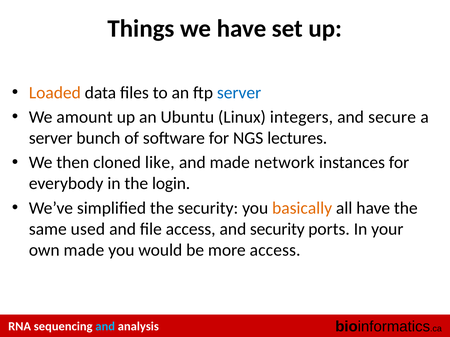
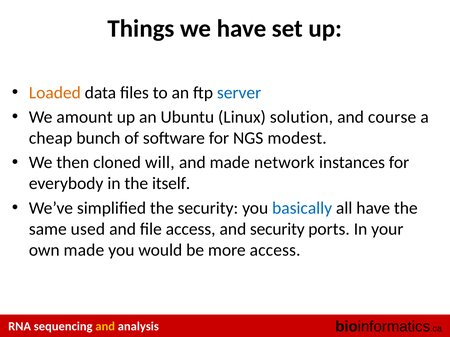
integers: integers -> solution (301, 117)
secure: secure -> course (392, 117)
server: server -> cheap (51, 138)
lectures: lectures -> modest (297, 138)
like: like -> will (160, 163)
login: login -> itself (171, 184)
basically colour: orange -> blue (302, 208)
and colour: light blue -> yellow (105, 327)
